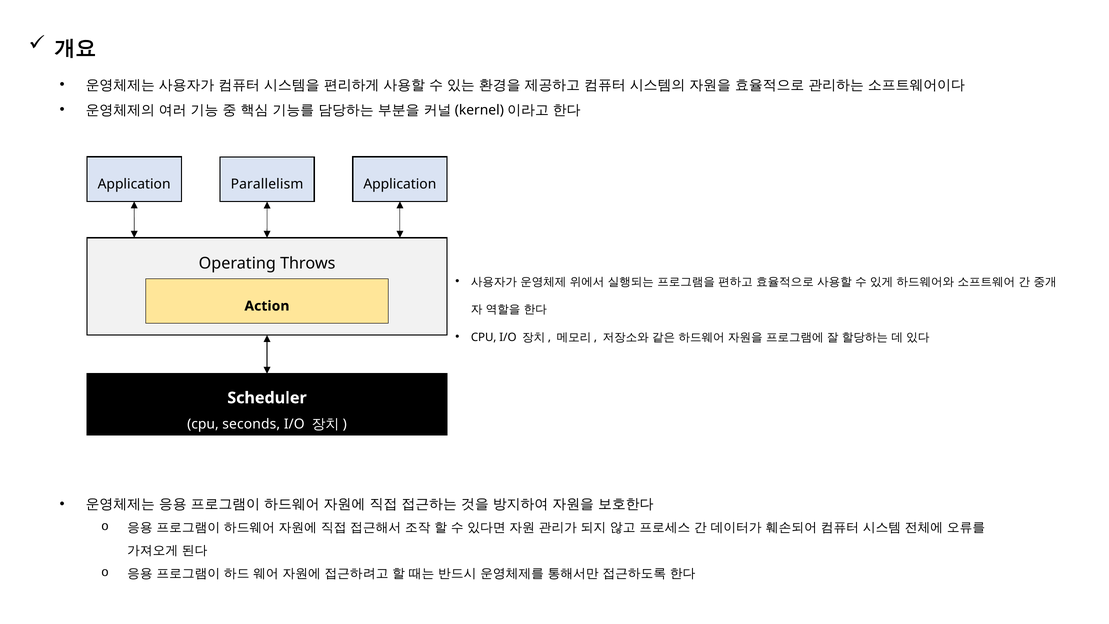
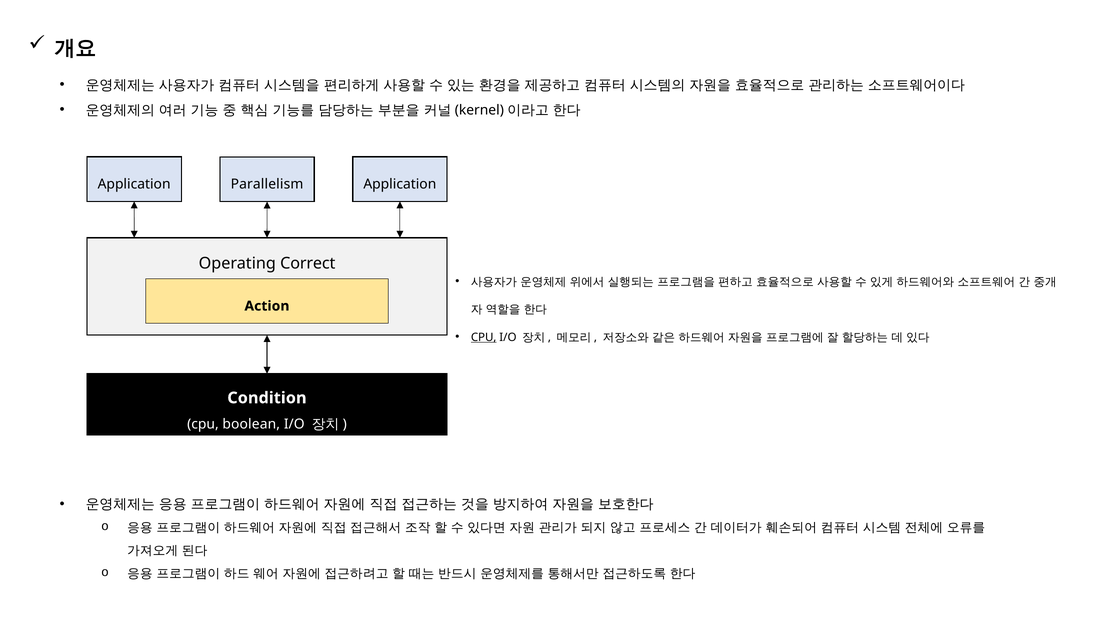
Throws: Throws -> Correct (308, 263)
CPU underline: none -> present (484, 337)
Scheduler: Scheduler -> Condition (267, 398)
seconds: seconds -> boolean (251, 424)
